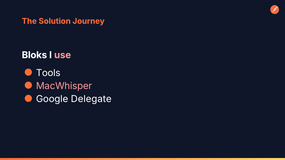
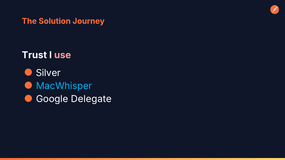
Bloks: Bloks -> Trust (34, 55)
Tools: Tools -> Silver (48, 73)
MacWhisper colour: pink -> light blue (64, 86)
